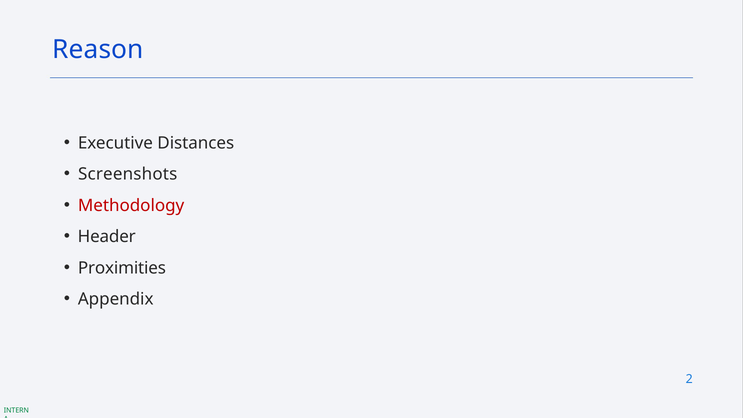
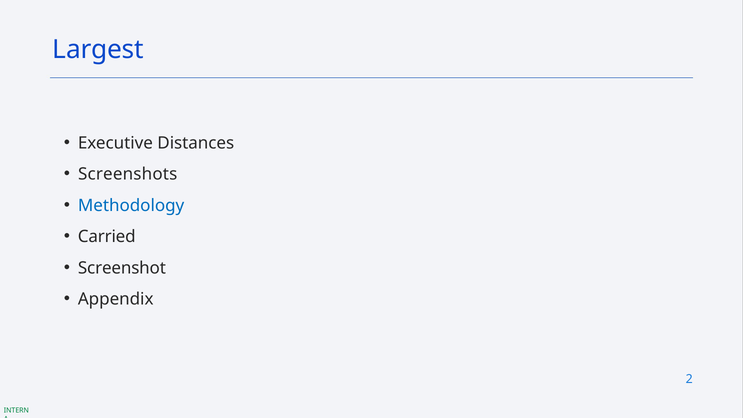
Reason: Reason -> Largest (98, 50)
Methodology colour: red -> blue (131, 205)
Header: Header -> Carried (107, 237)
Proximities: Proximities -> Screenshot (122, 268)
